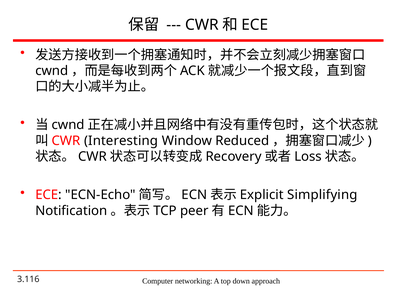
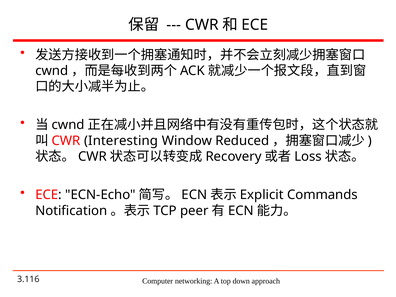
Simplifying: Simplifying -> Commands (322, 195)
